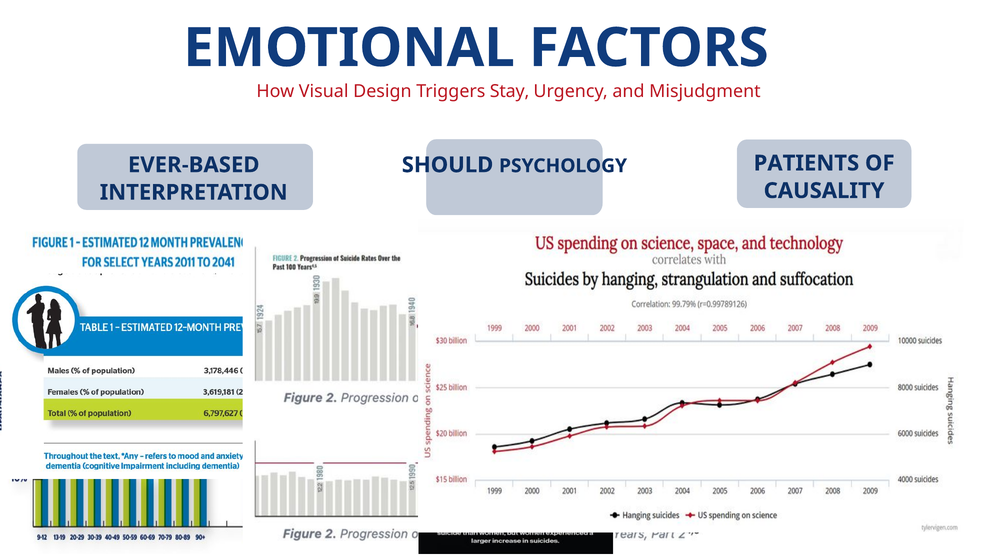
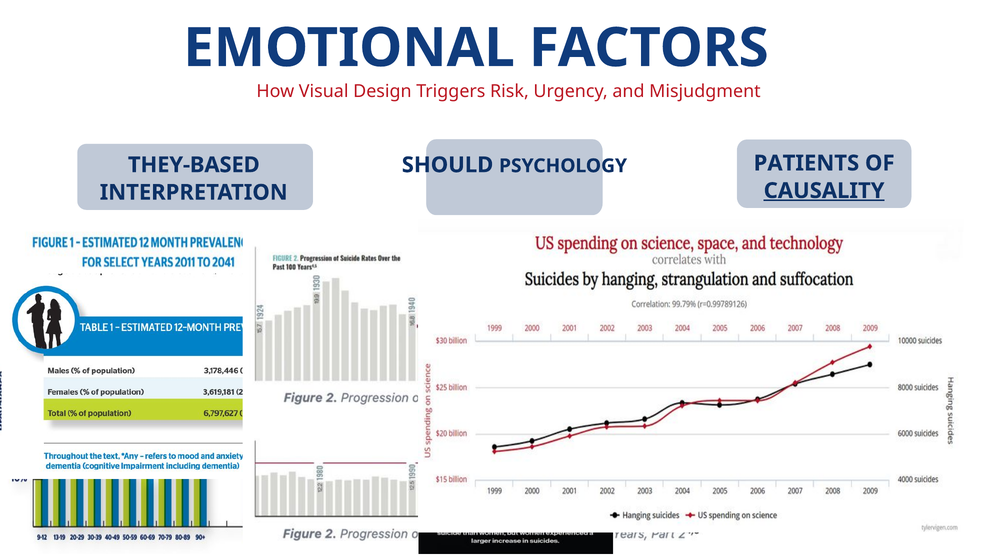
Stay: Stay -> Risk (509, 91)
EVER-BASED: EVER-BASED -> THEY-BASED (194, 165)
CAUSALITY underline: none -> present (824, 191)
